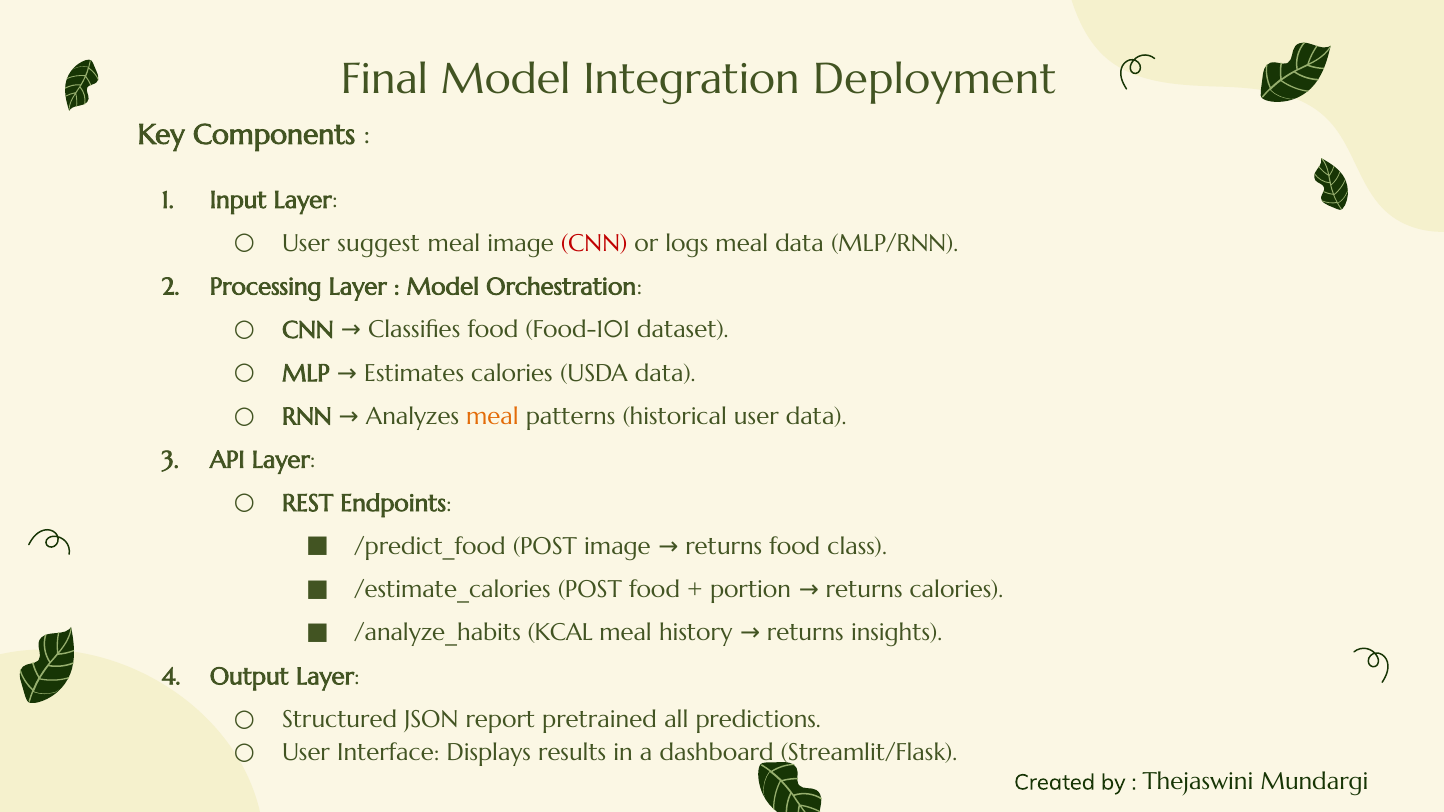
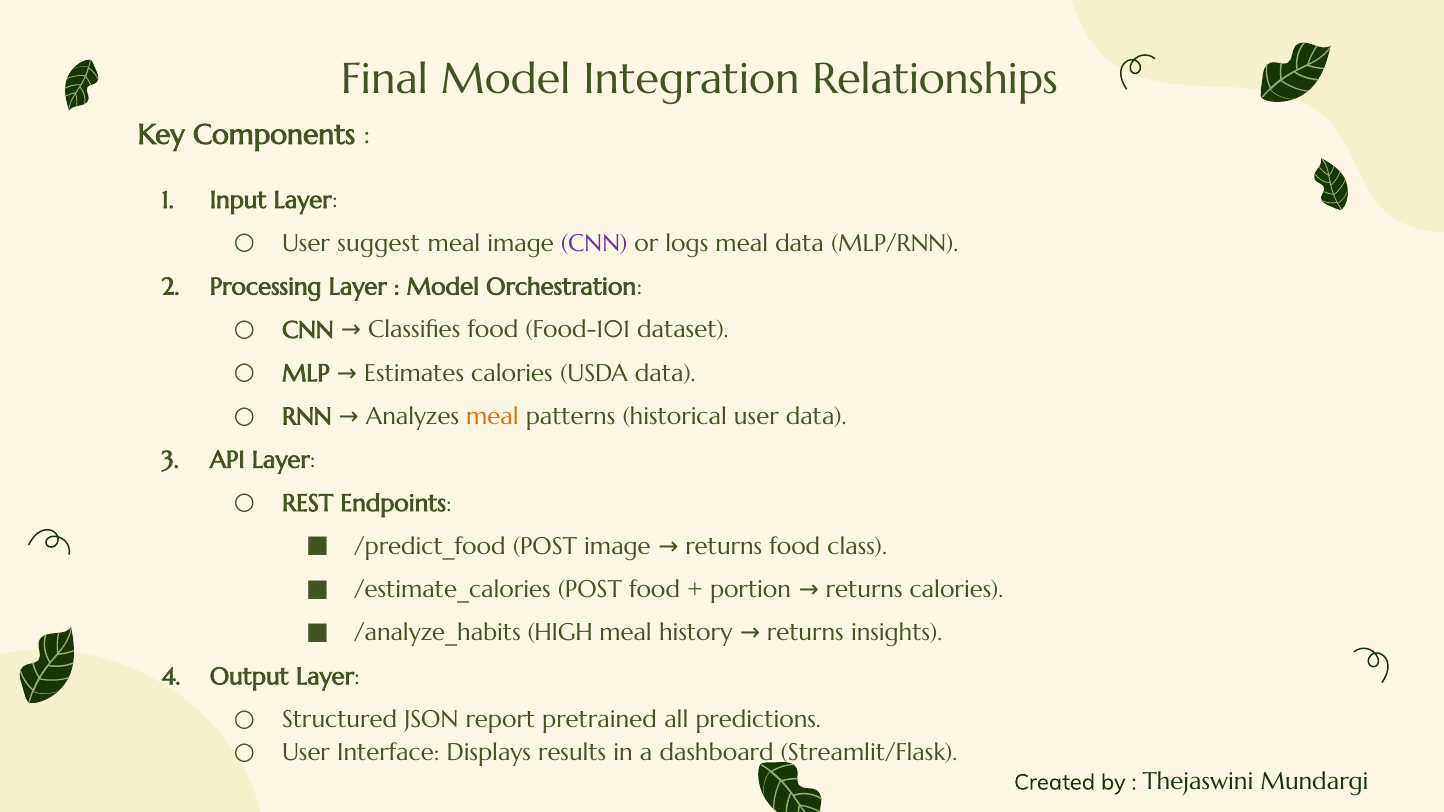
Deployment: Deployment -> Relationships (935, 79)
CNN colour: red -> purple (594, 243)
KCAL: KCAL -> HIGH (560, 633)
